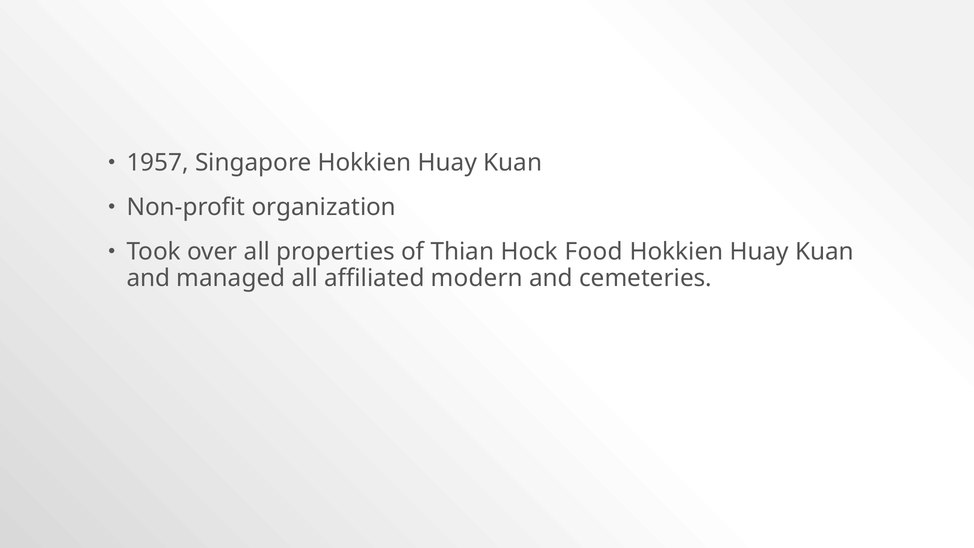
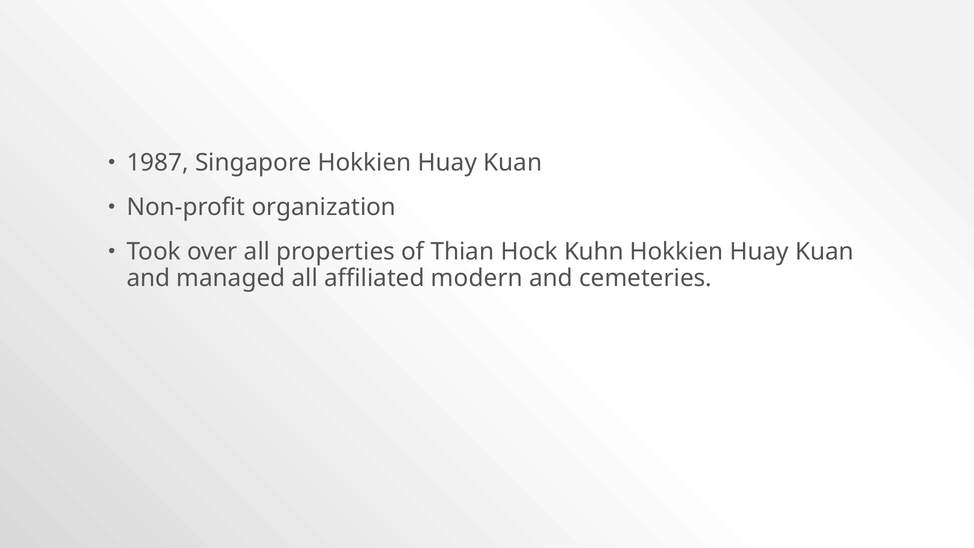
1957: 1957 -> 1987 (158, 163)
Food: Food -> Kuhn (594, 252)
